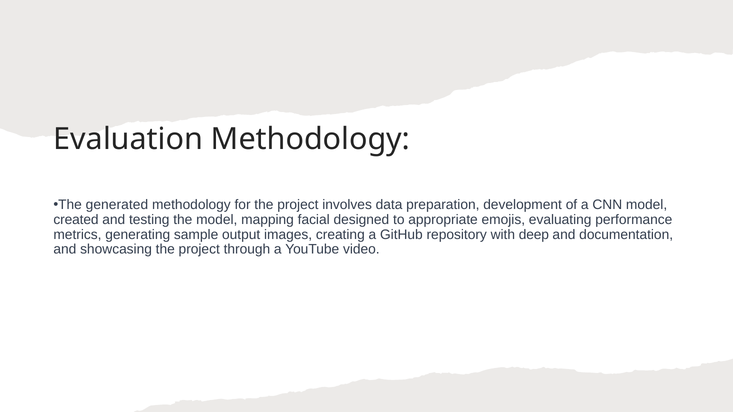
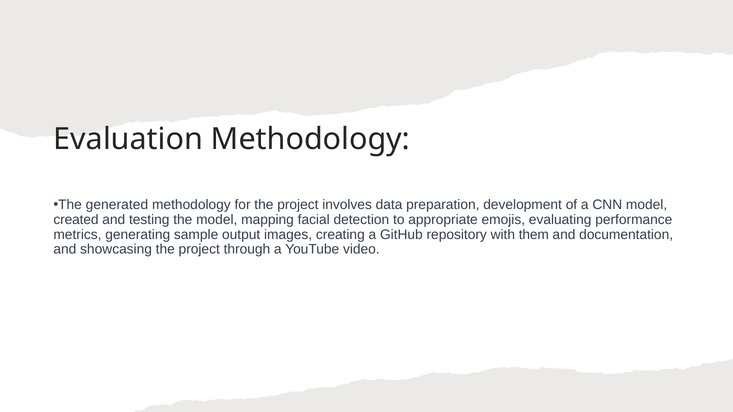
designed: designed -> detection (361, 220)
deep: deep -> them (534, 235)
